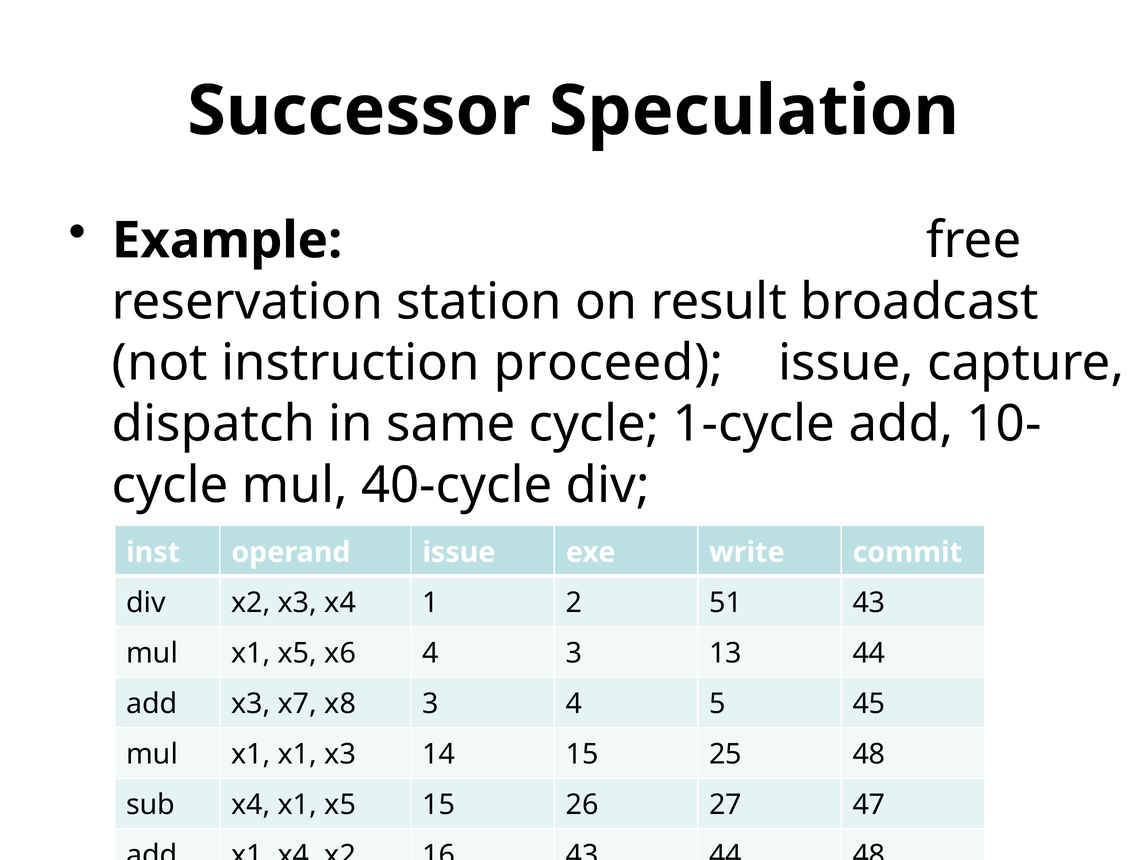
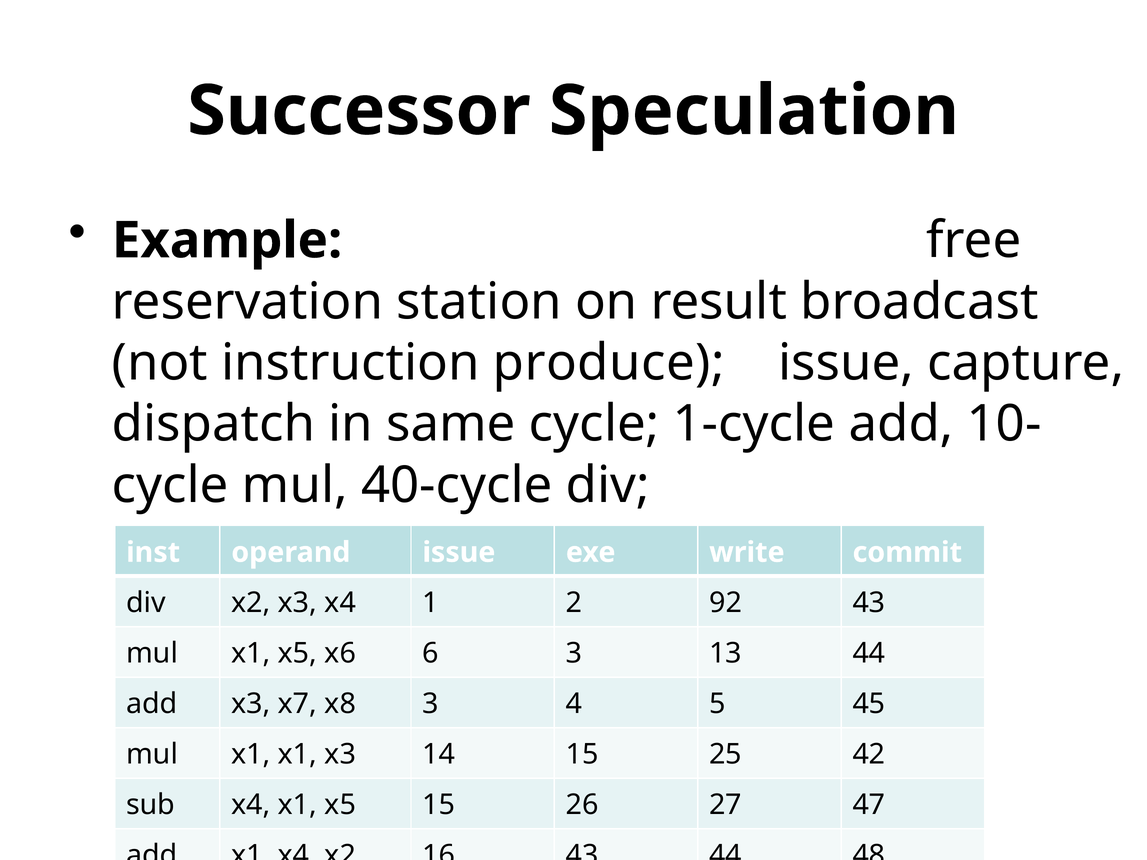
proceed: proceed -> produce (609, 363)
51: 51 -> 92 (726, 603)
x6 4: 4 -> 6 (431, 654)
25 48: 48 -> 42 (869, 755)
